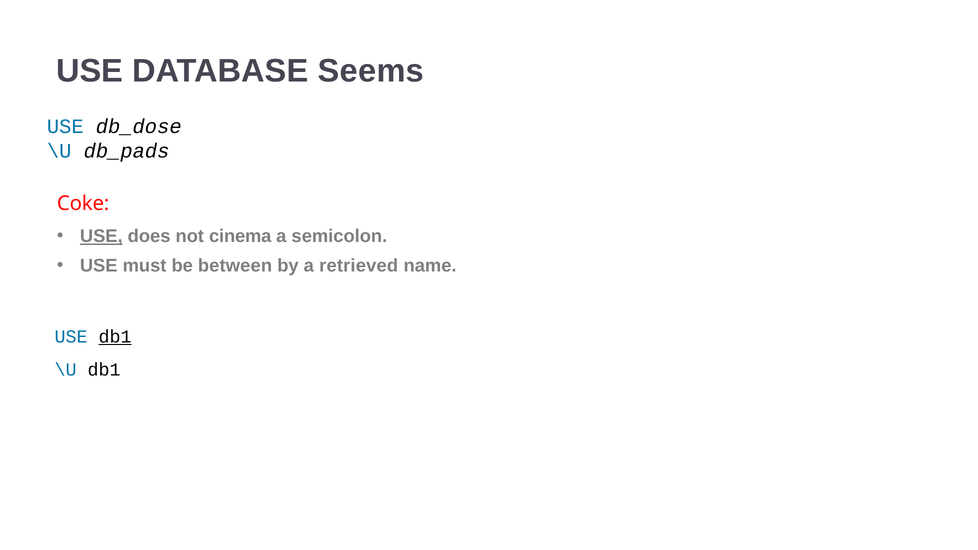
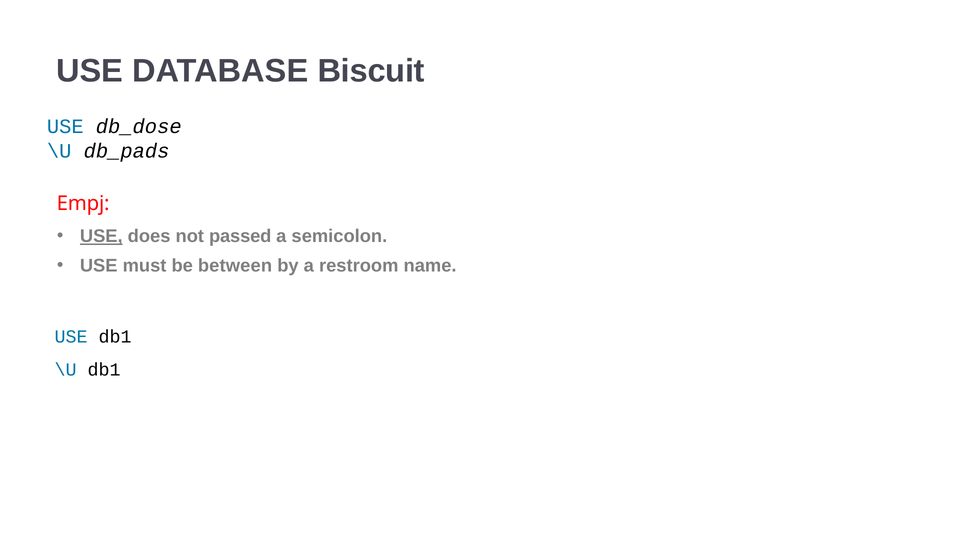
Seems: Seems -> Biscuit (371, 71)
Coke: Coke -> Empj (83, 204)
cinema: cinema -> passed (240, 236)
retrieved: retrieved -> restroom (359, 266)
db1 underline: present -> none (115, 337)
